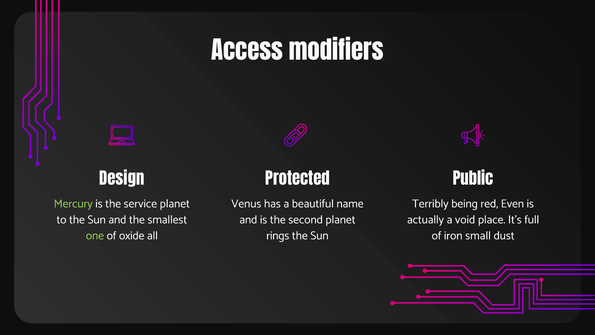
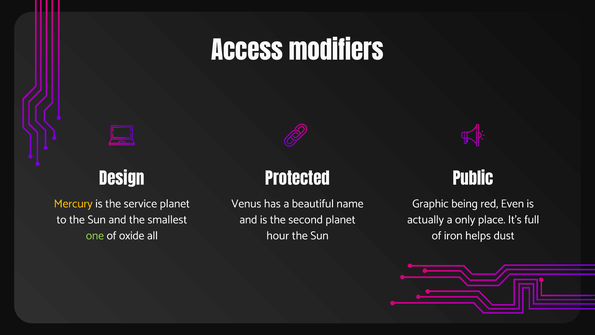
Mercury colour: light green -> yellow (73, 203)
Terribly: Terribly -> Graphic (430, 203)
void: void -> only (465, 219)
rings: rings -> hour (278, 235)
small: small -> helps (478, 235)
